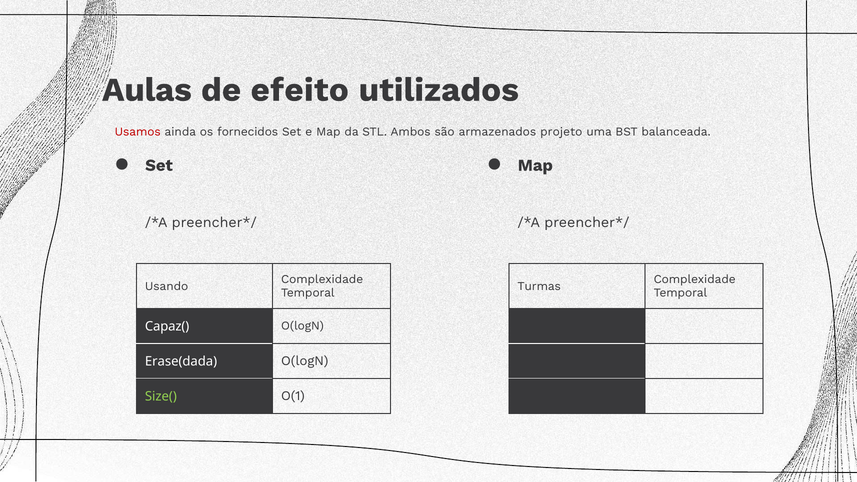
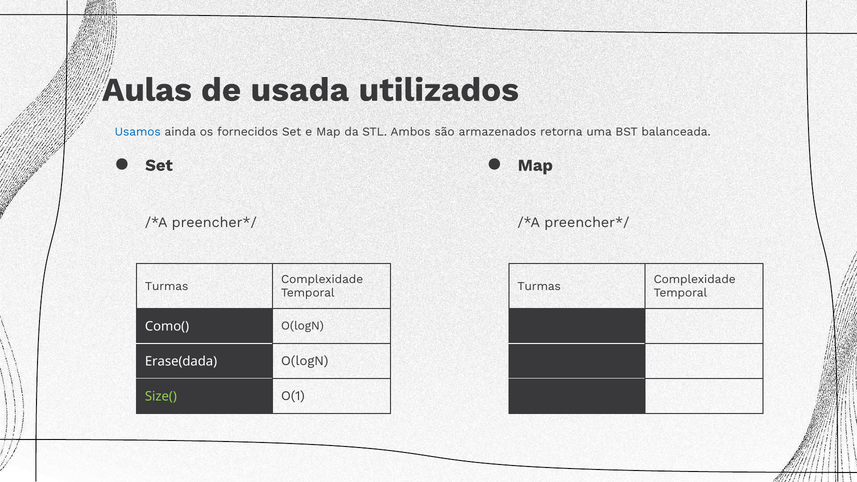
efeito: efeito -> usada (300, 90)
Usamos colour: red -> blue (138, 132)
projeto: projeto -> retorna (561, 132)
Usando: Usando -> Turmas (167, 286)
Capaz(: Capaz( -> Como( (167, 327)
